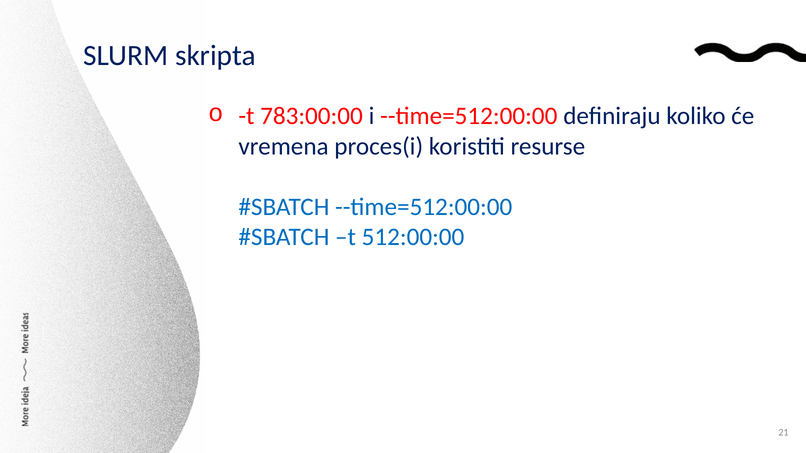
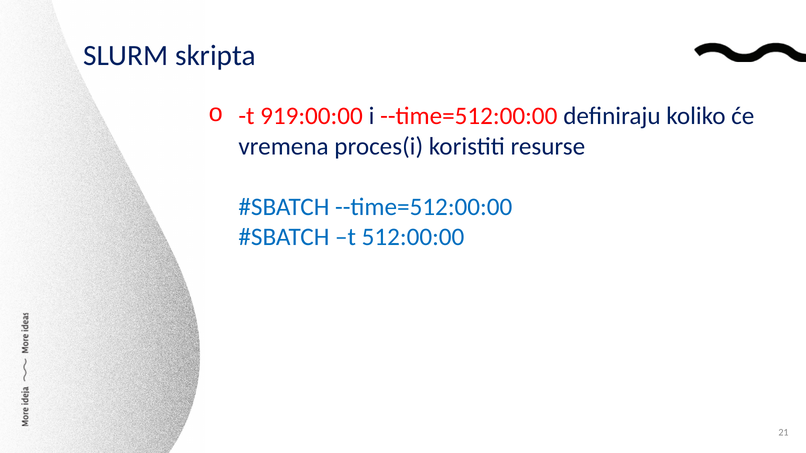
783:00:00: 783:00:00 -> 919:00:00 (311, 116)
